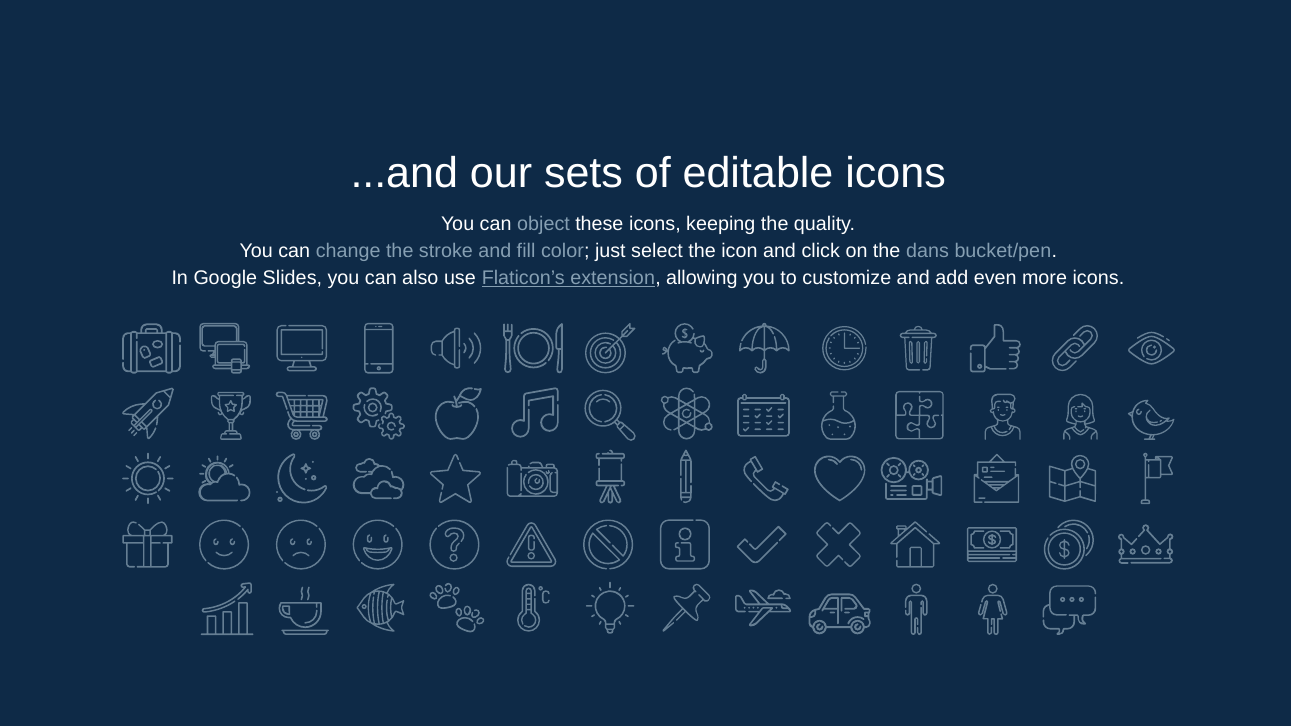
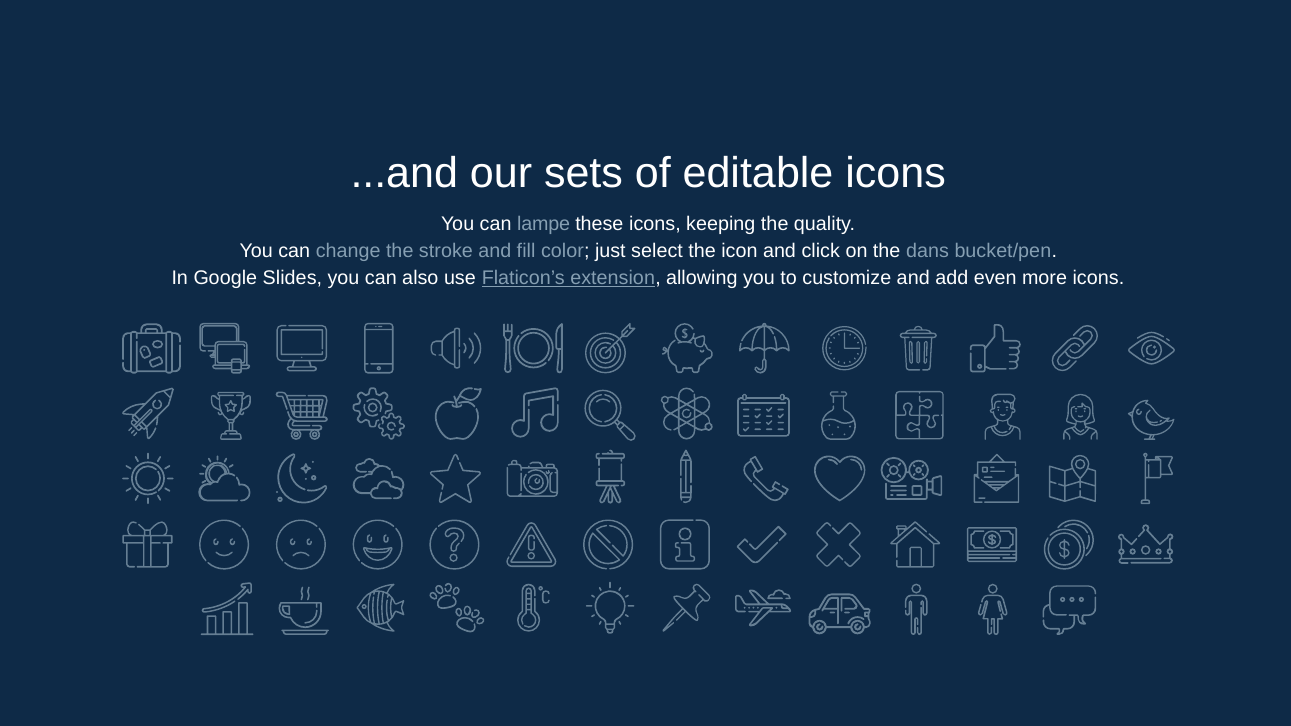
object: object -> lampe (544, 224)
